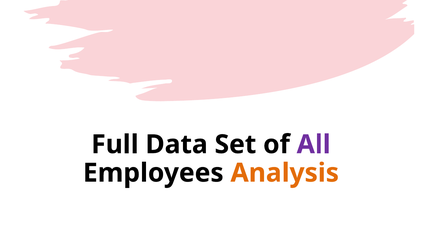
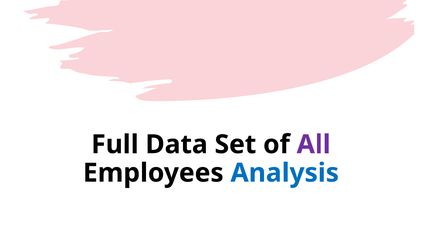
Analysis colour: orange -> blue (285, 173)
